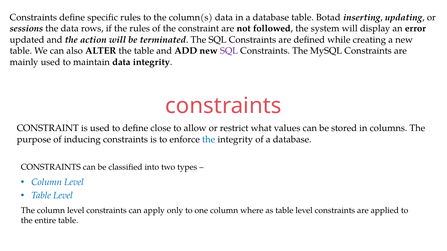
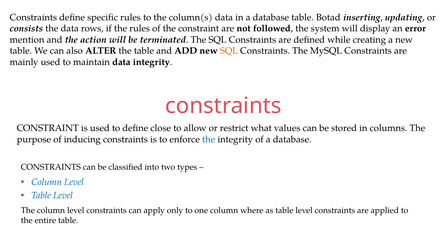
sessions: sessions -> consists (26, 29)
updated: updated -> mention (27, 40)
SQL colour: purple -> orange (229, 51)
